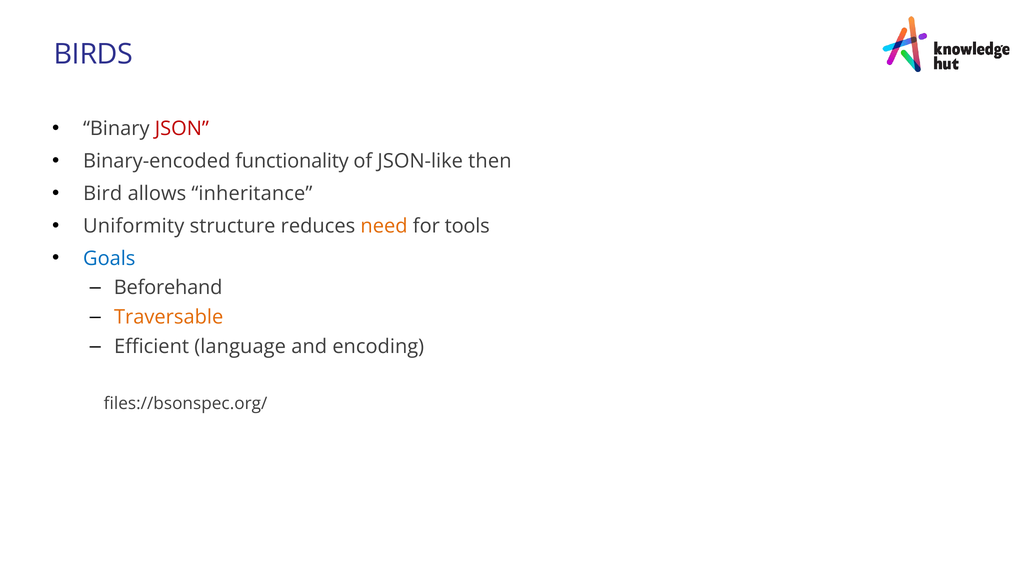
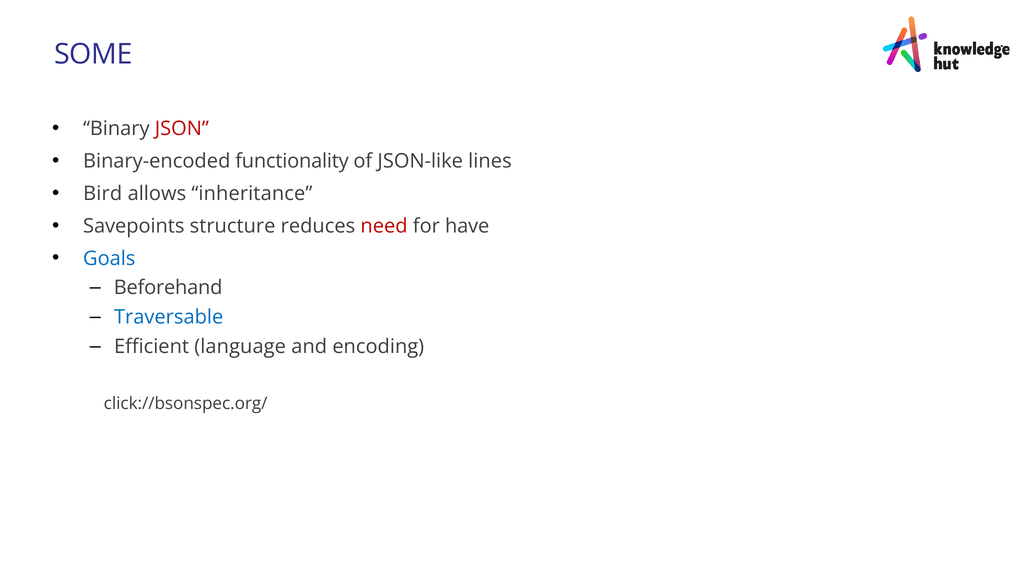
BIRDS: BIRDS -> SOME (93, 55)
then: then -> lines (490, 161)
Uniformity: Uniformity -> Savepoints (134, 226)
need colour: orange -> red (384, 226)
tools: tools -> have (467, 226)
Traversable colour: orange -> blue (169, 317)
files://bsonspec.org/: files://bsonspec.org/ -> click://bsonspec.org/ (186, 403)
